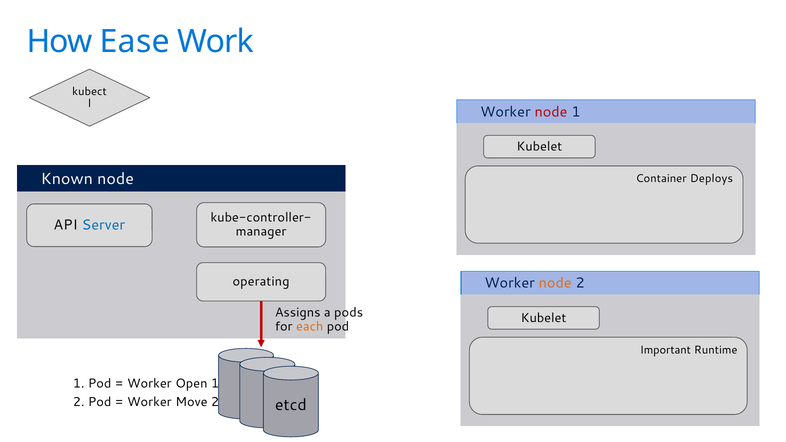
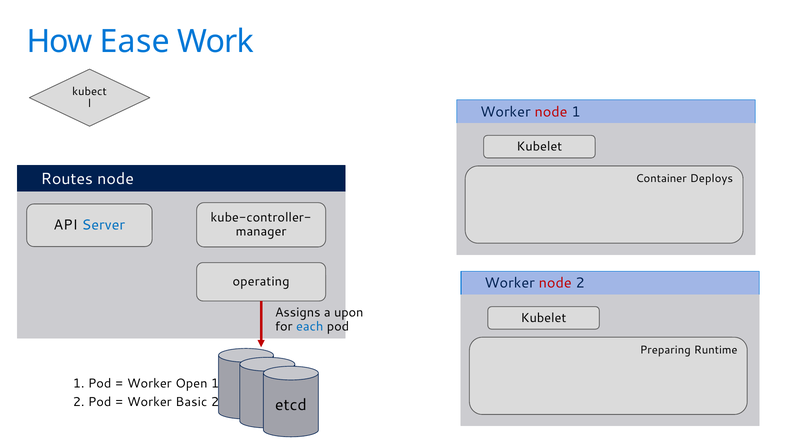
Known: Known -> Routes (67, 179)
node colour: orange -> red (555, 283)
pods: pods -> upon (349, 313)
each colour: orange -> blue (310, 327)
Important: Important -> Preparing (665, 350)
Move: Move -> Basic (191, 402)
